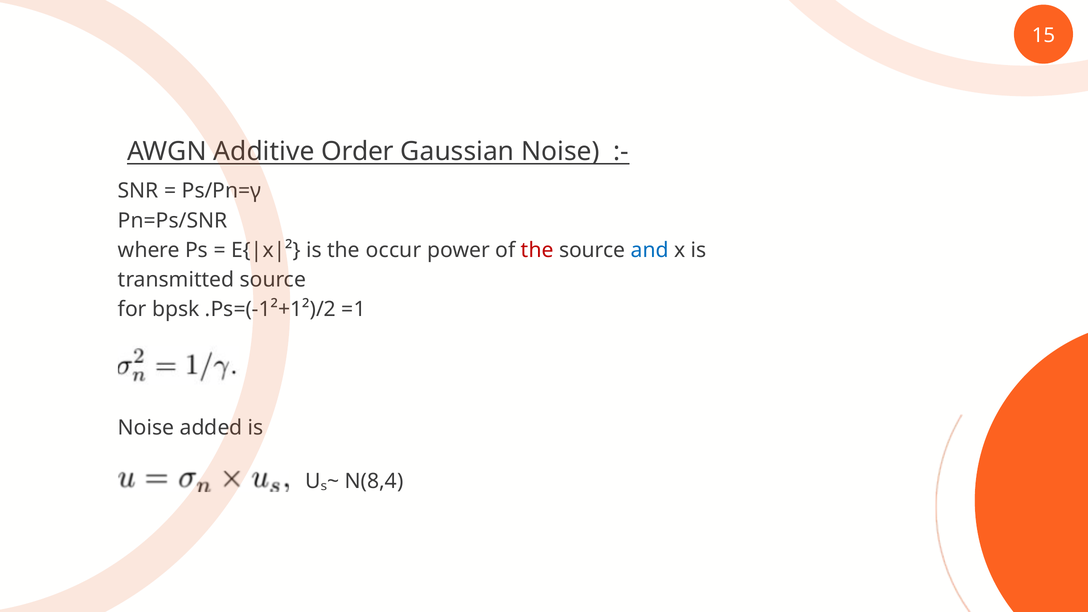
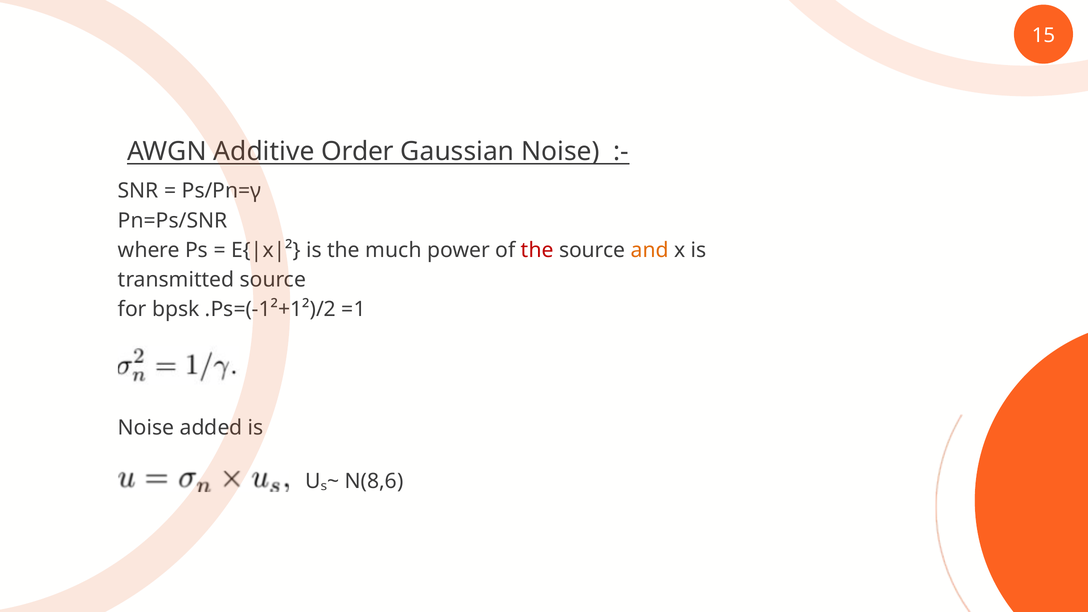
occur: occur -> much (394, 250)
and colour: blue -> orange (650, 250)
N(8,4: N(8,4 -> N(8,6 (374, 481)
